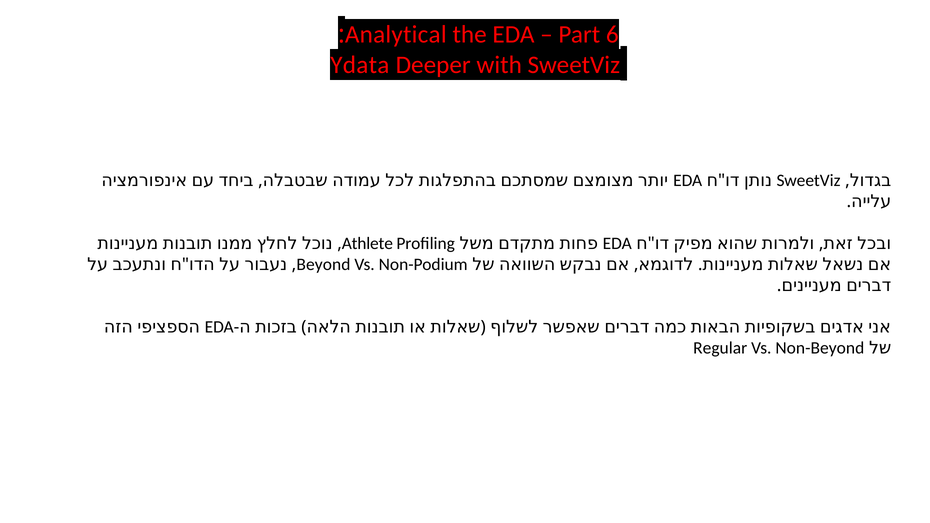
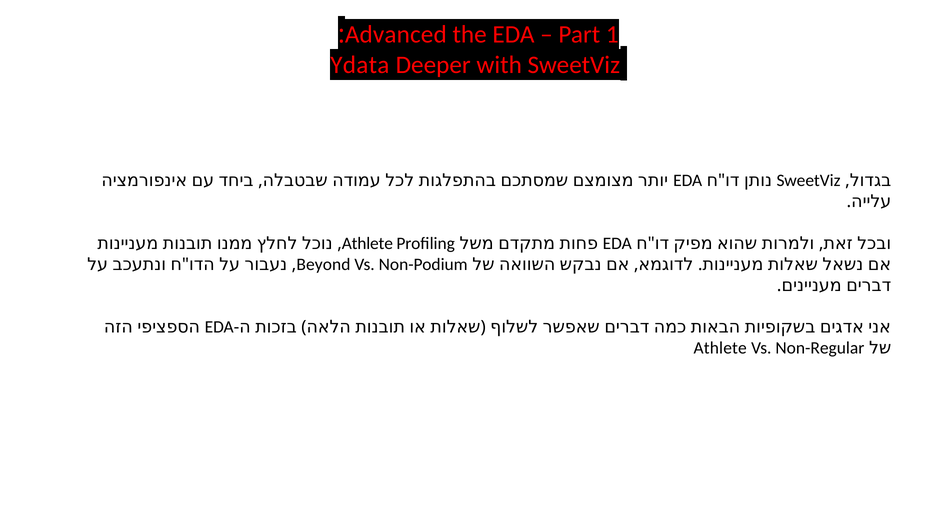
Analytical: Analytical -> Advanced (396, 35)
6: 6 -> 1 (612, 35)
Regular: Regular -> Athlete (720, 348)
Non-Beyond: Non-Beyond -> Non-Regular (820, 348)
